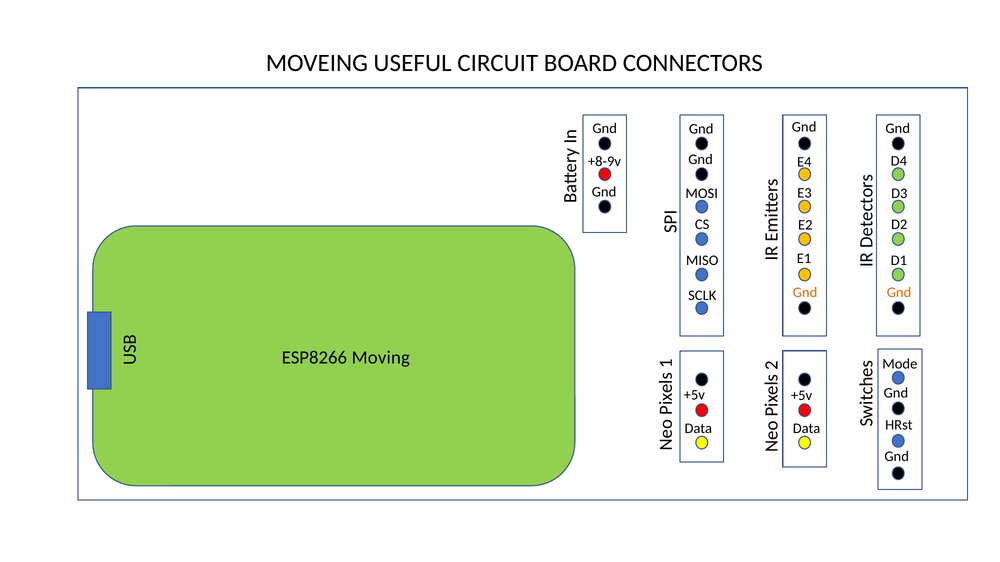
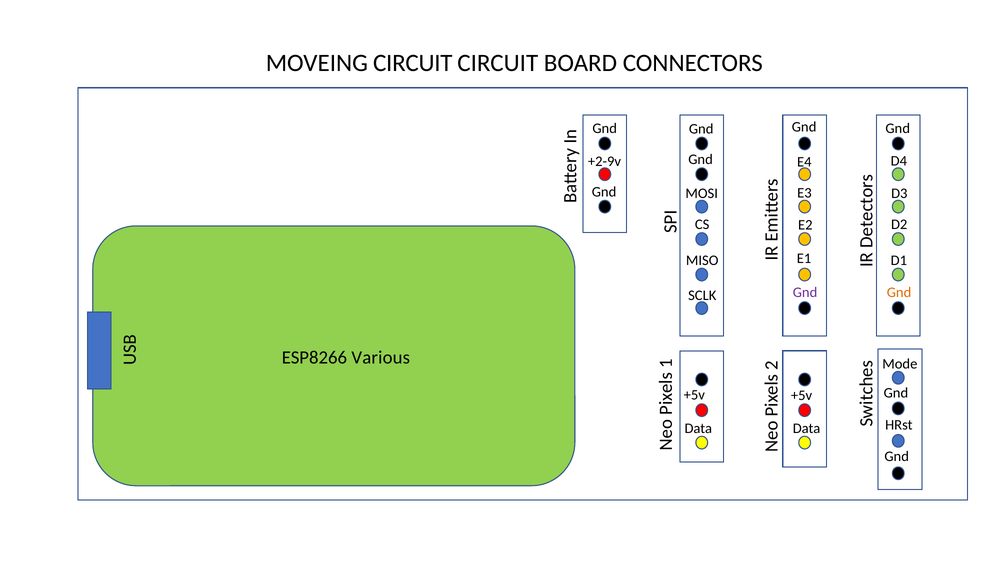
MOVEING USEFUL: USEFUL -> CIRCUIT (413, 63)
+8-9v: +8-9v -> +2-9v (605, 162)
Gnd colour: orange -> purple (805, 293)
Moving: Moving -> Various (381, 358)
